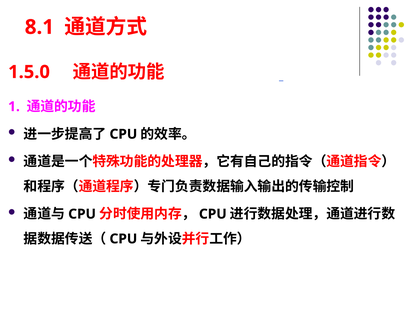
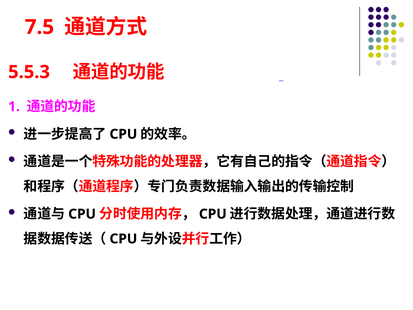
8.1: 8.1 -> 7.5 (39, 27)
1.5.0: 1.5.0 -> 5.5.3 (29, 72)
